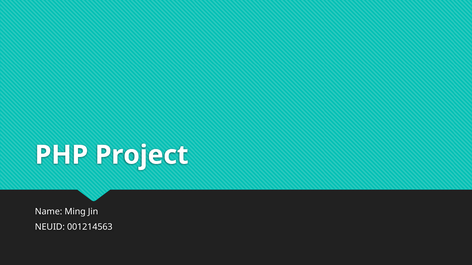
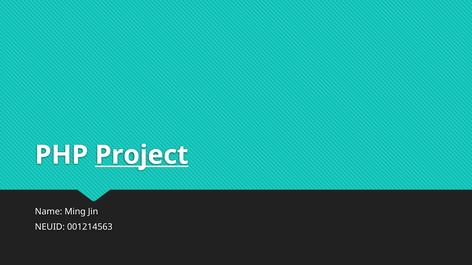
Project underline: none -> present (142, 155)
